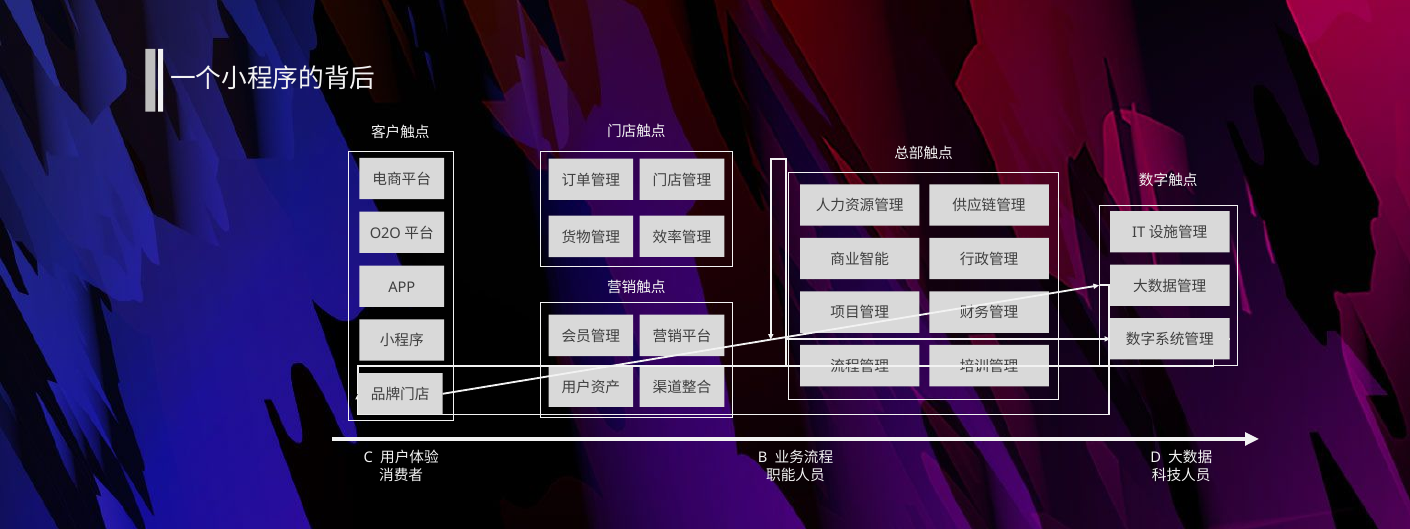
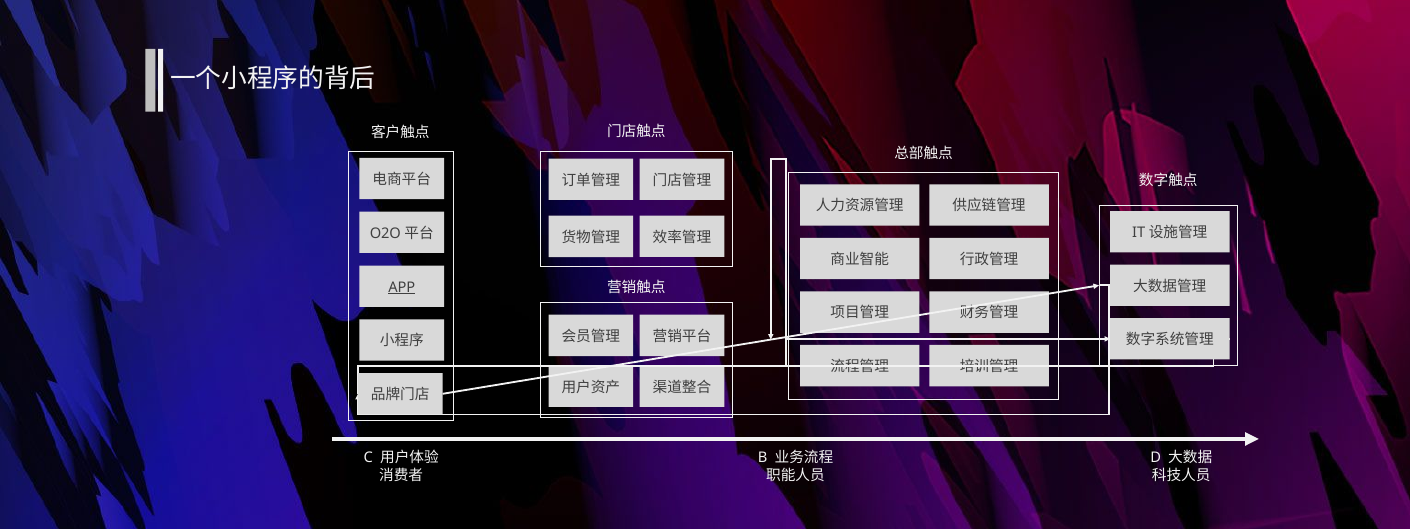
APP underline: none -> present (402, 287)
